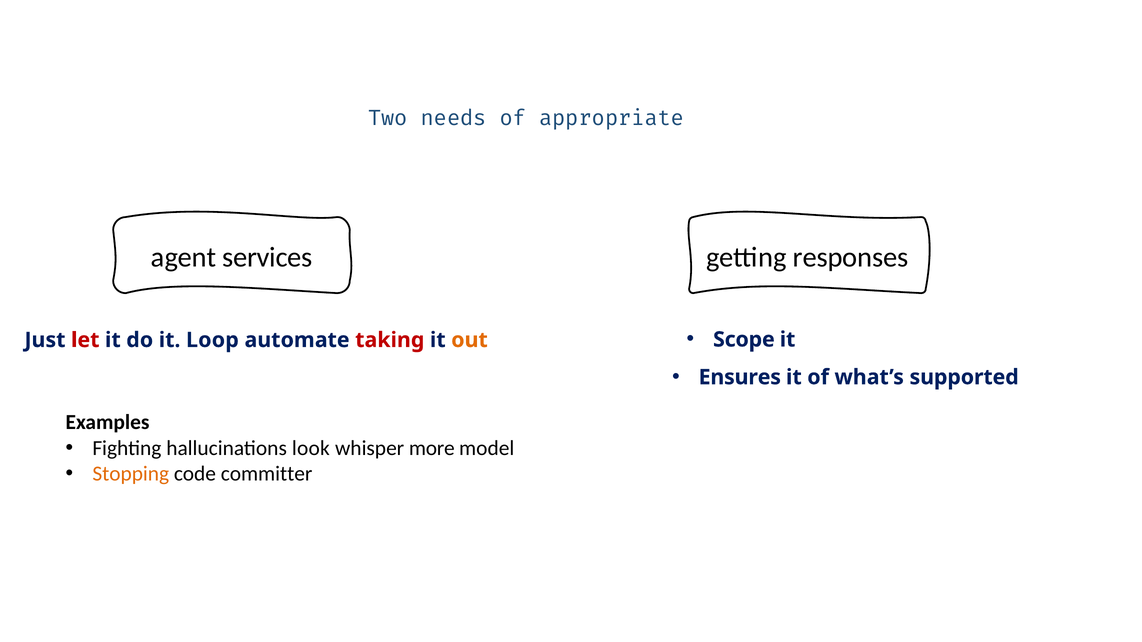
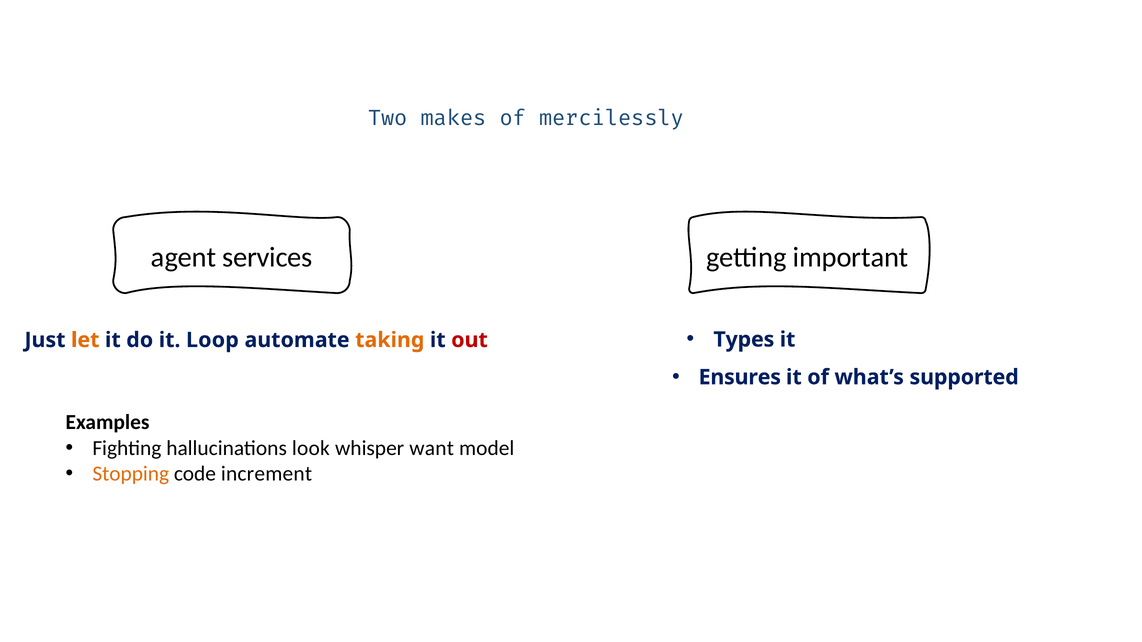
needs: needs -> makes (454, 118)
appropriate: appropriate -> mercilessly (612, 118)
responses: responses -> important (851, 257)
let colour: red -> orange (85, 340)
taking colour: red -> orange (390, 340)
out colour: orange -> red (469, 340)
Scope: Scope -> Types (744, 340)
more: more -> want (432, 448)
committer: committer -> increment (266, 474)
